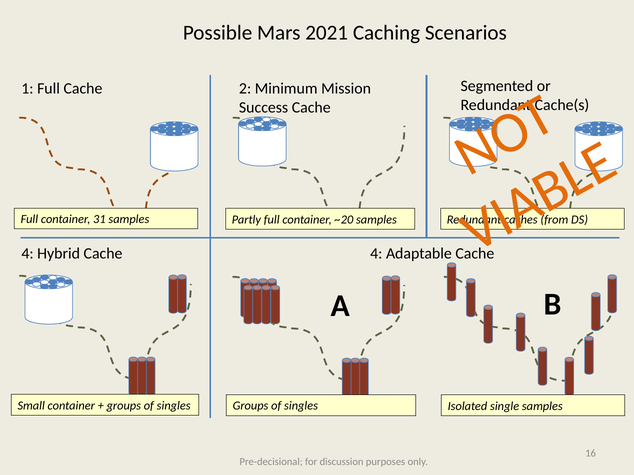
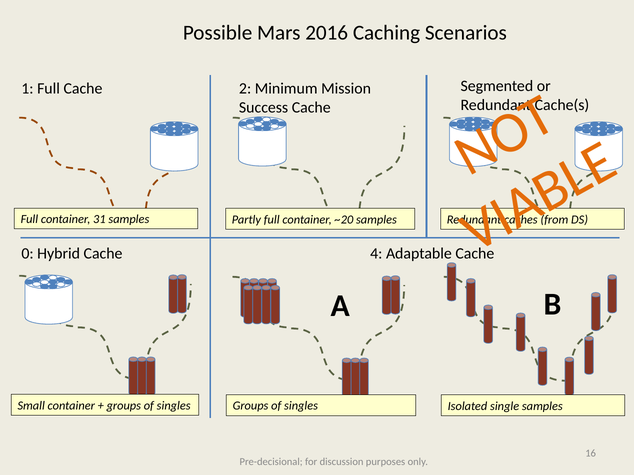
2021: 2021 -> 2016 (327, 33)
4: 4 -> 0 (28, 254)
